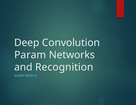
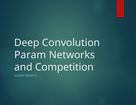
Recognition: Recognition -> Competition (64, 67)
